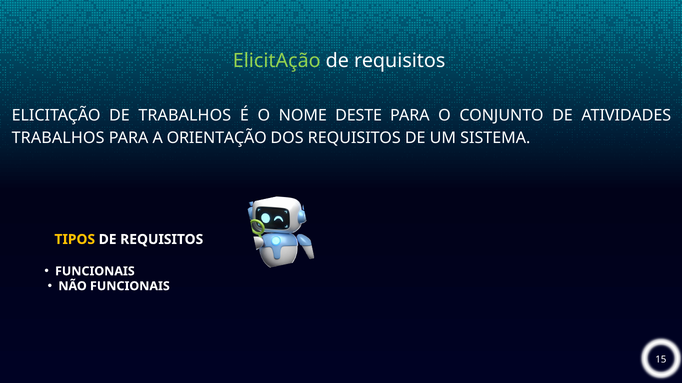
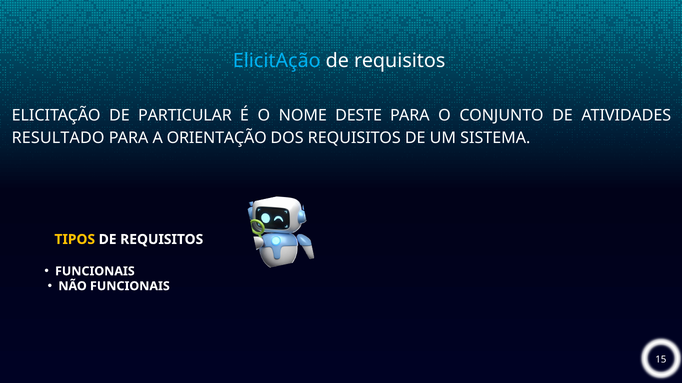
ElicitAção colour: light green -> light blue (277, 61)
DE TRABALHOS: TRABALHOS -> PARTICULAR (185, 116)
TRABALHOS: TRABALHOS -> RESULTADO (58, 138)
